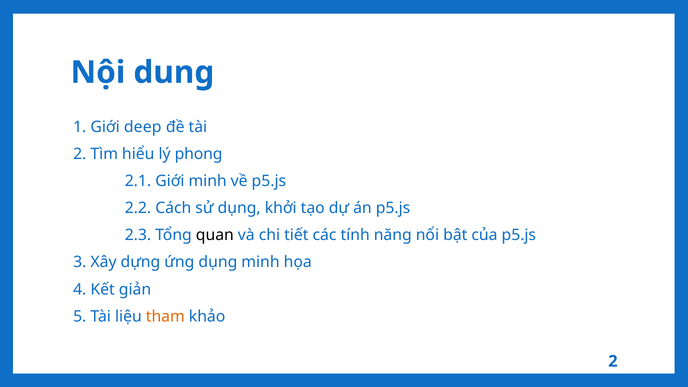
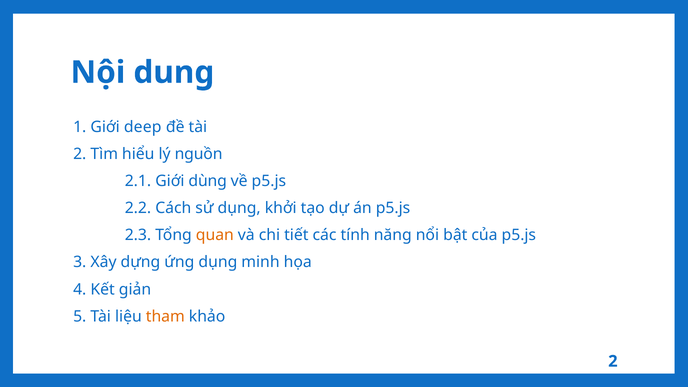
phong: phong -> nguồn (199, 154)
Giới minh: minh -> dùng (208, 181)
quan colour: black -> orange (215, 235)
